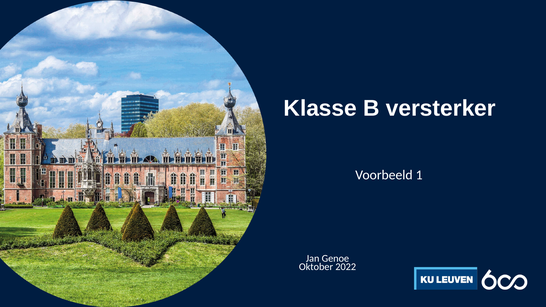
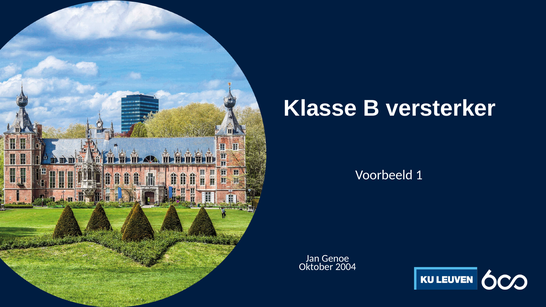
2022: 2022 -> 2004 (346, 267)
